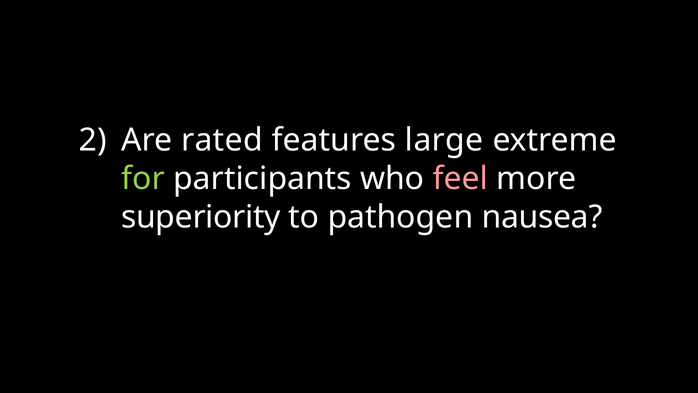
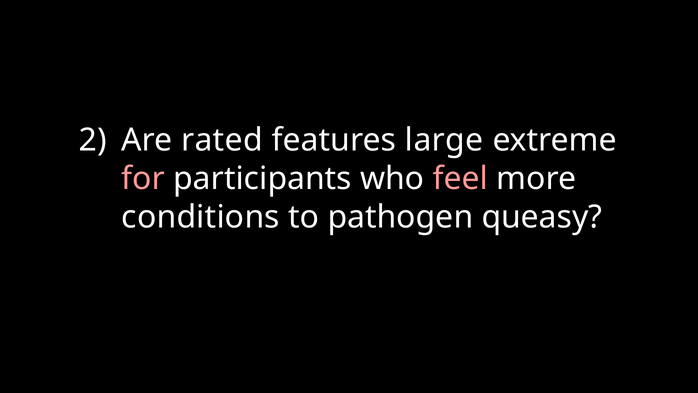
for colour: light green -> pink (143, 179)
superiority: superiority -> conditions (201, 217)
nausea: nausea -> queasy (542, 217)
